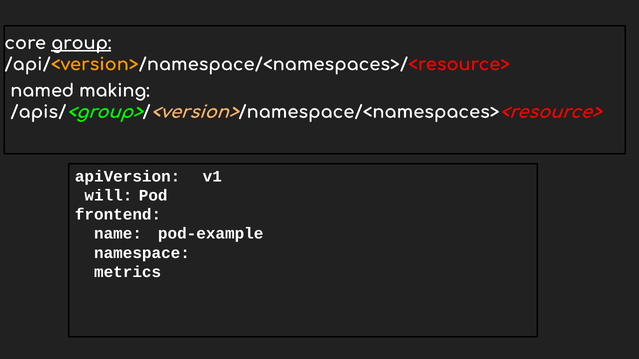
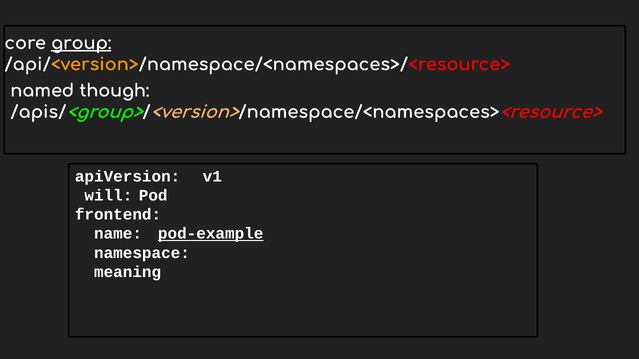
making: making -> though (114, 91)
pod-example underline: none -> present (211, 234)
metrics: metrics -> meaning (128, 272)
